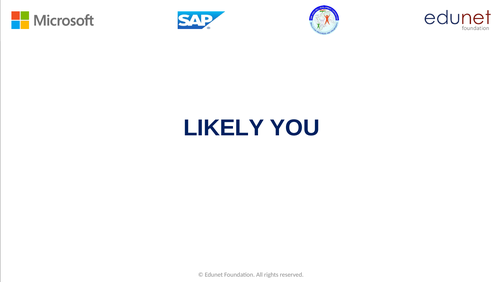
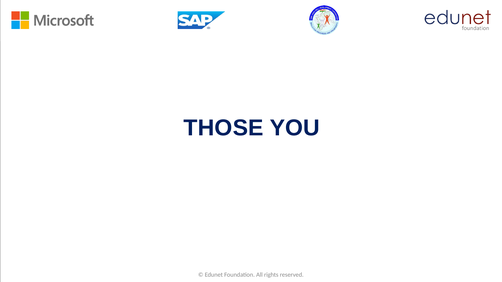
LIKELY: LIKELY -> THOSE (224, 128)
